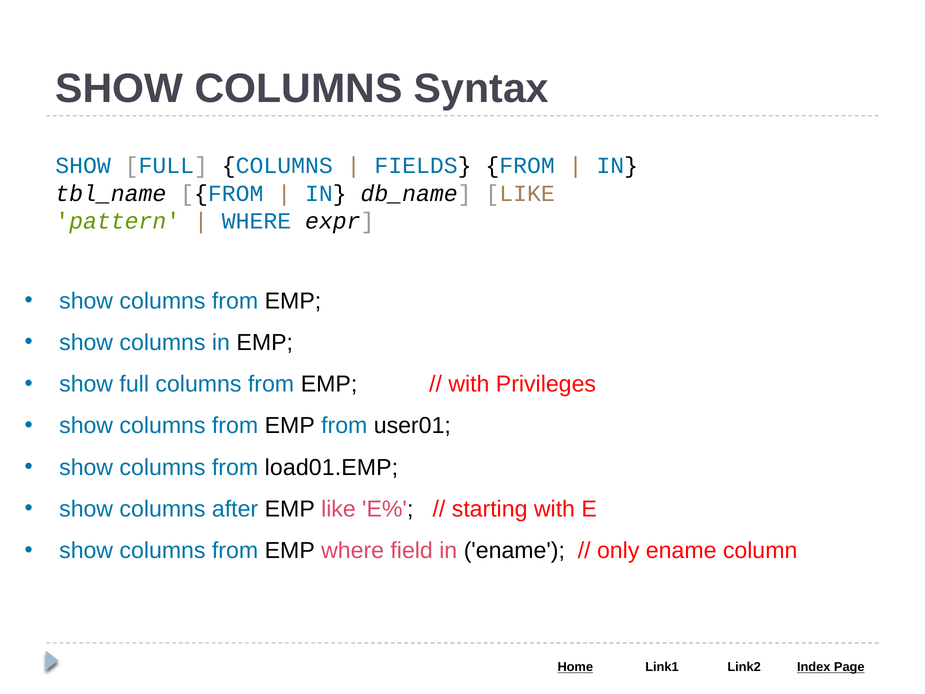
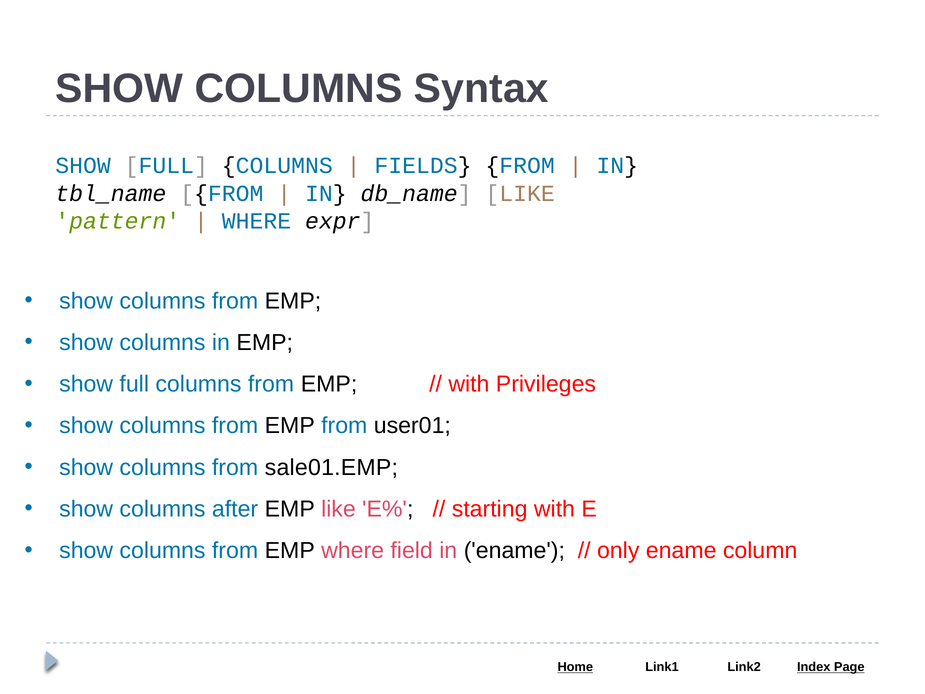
load01.EMP: load01.EMP -> sale01.EMP (331, 467)
